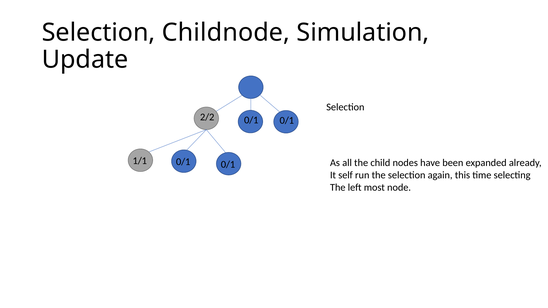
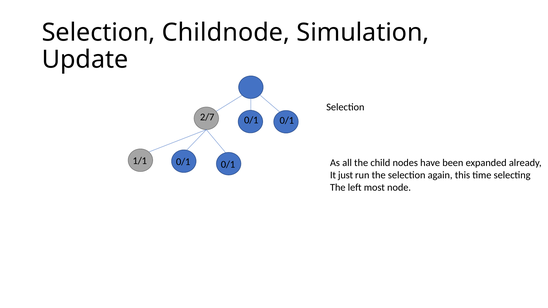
2/2: 2/2 -> 2/7 (207, 117)
self: self -> just (346, 175)
